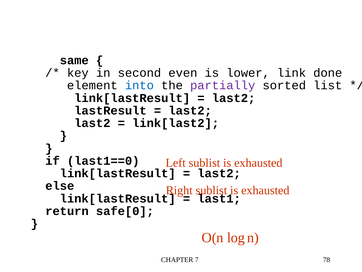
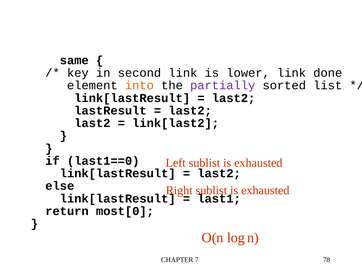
second even: even -> link (183, 73)
into colour: blue -> orange (139, 85)
safe[0: safe[0 -> most[0 (125, 211)
